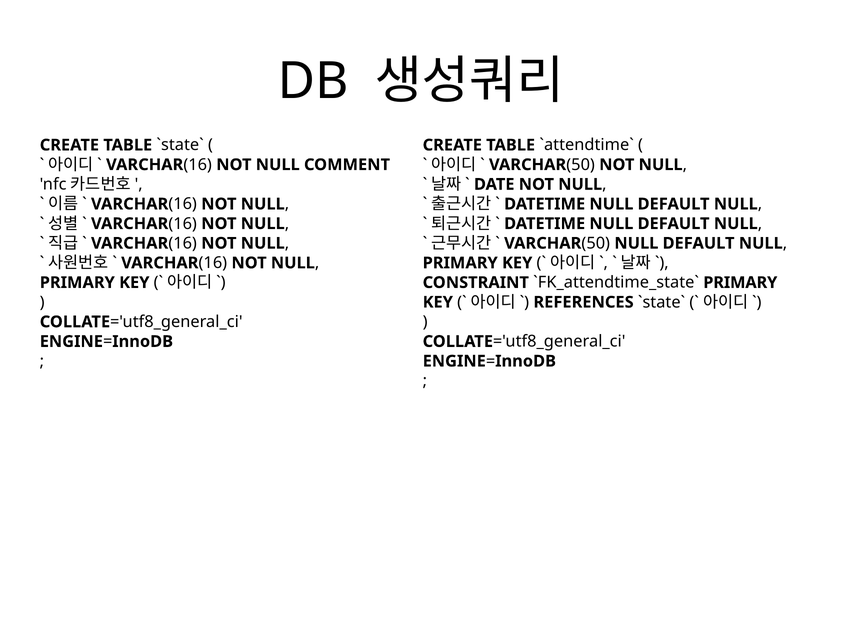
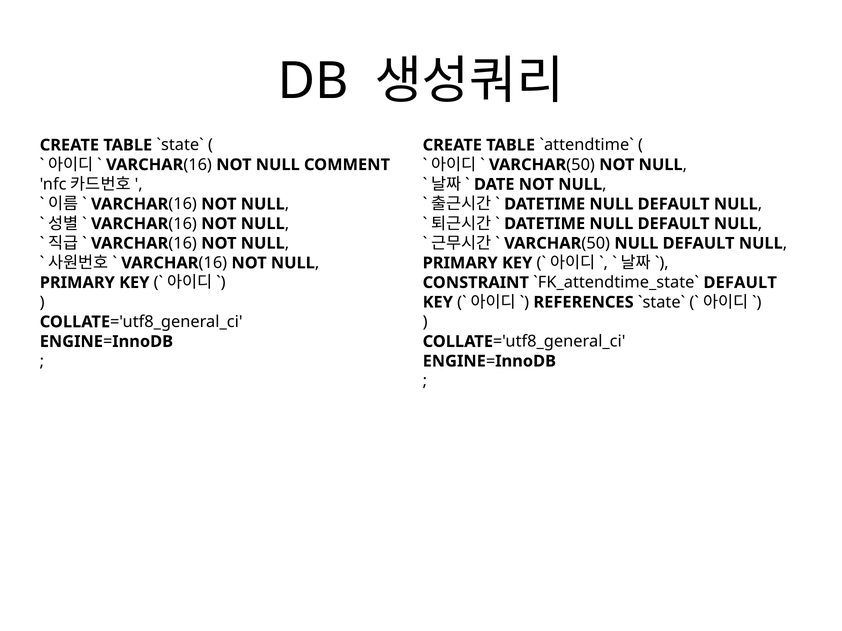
PRIMARY: PRIMARY -> DEFAULT (740, 283)
